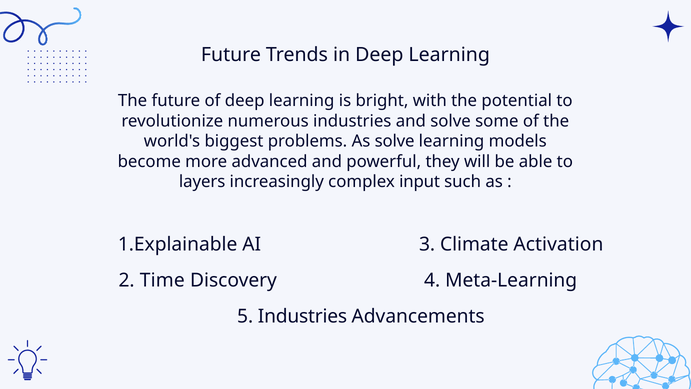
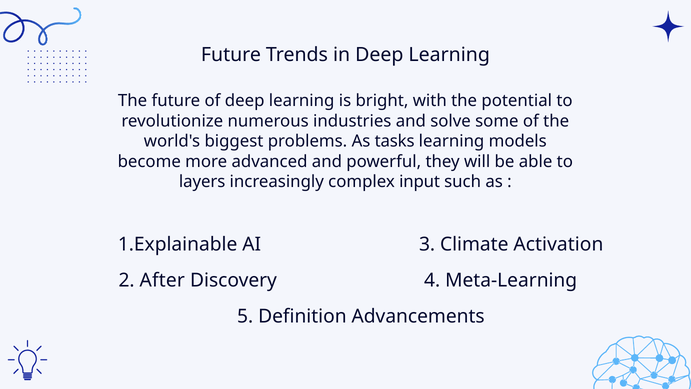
As solve: solve -> tasks (395, 141)
Time: Time -> After (162, 280)
5 Industries: Industries -> Definition (302, 316)
